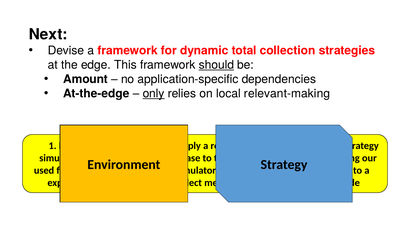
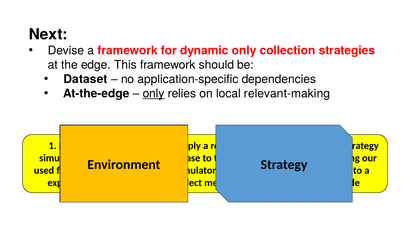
dynamic total: total -> only (244, 50)
should underline: present -> none (216, 65)
Amount: Amount -> Dataset (85, 79)
